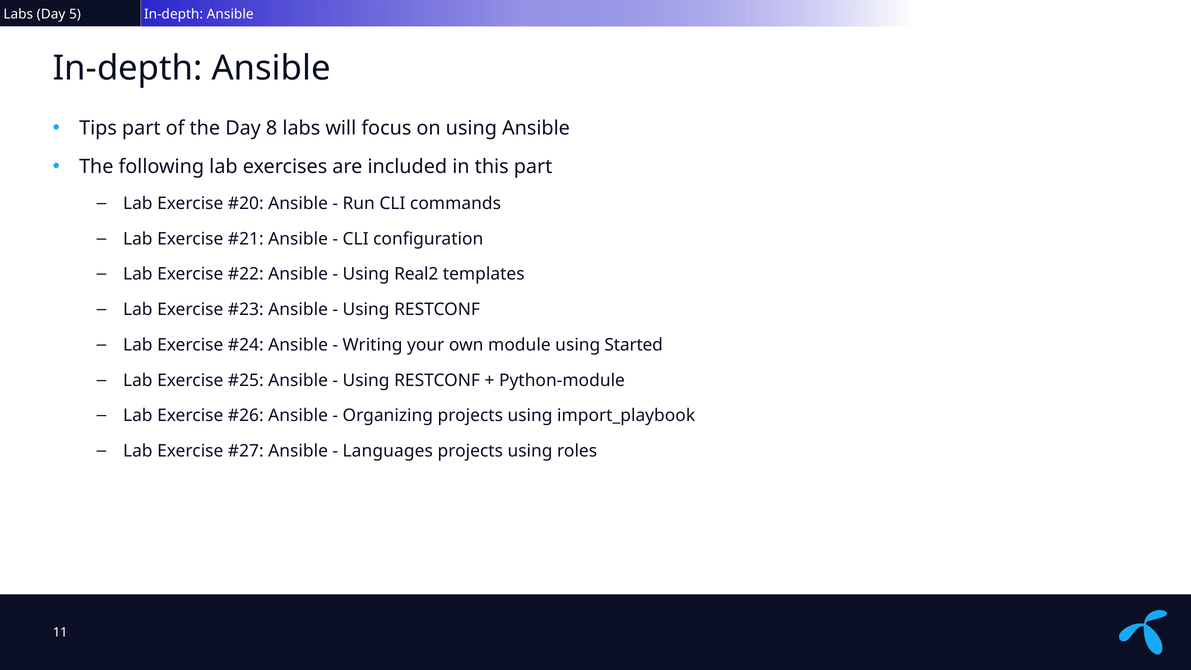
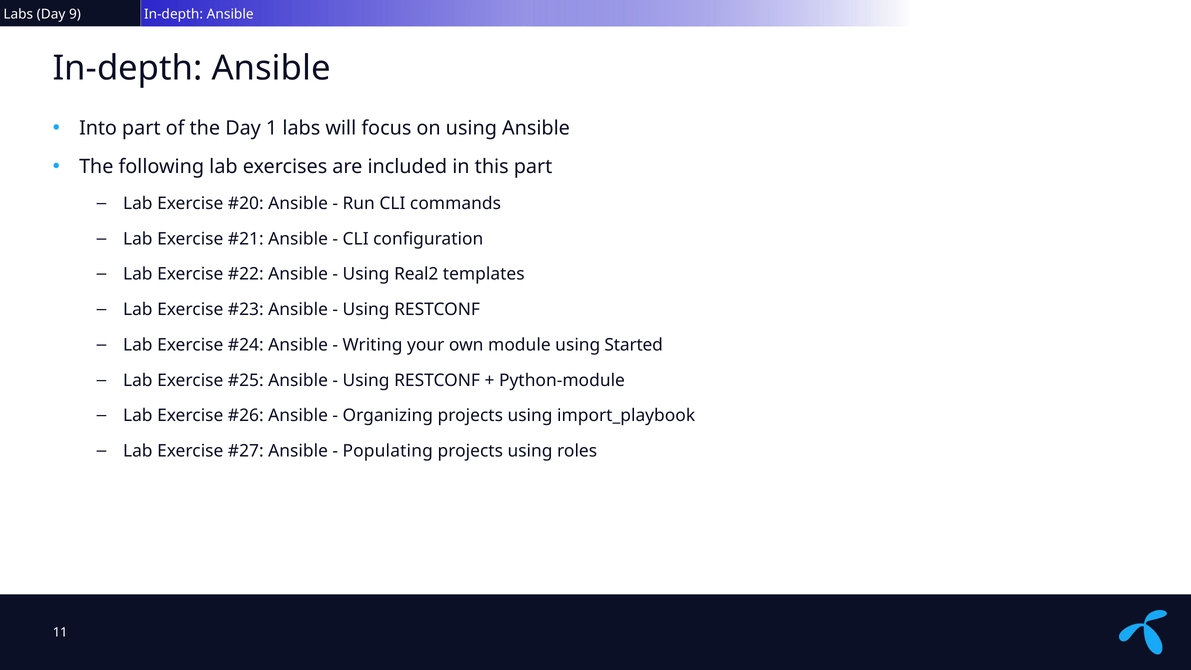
5: 5 -> 9 (75, 14)
Tips: Tips -> Into (98, 128)
8: 8 -> 1 (272, 128)
Languages: Languages -> Populating (388, 451)
